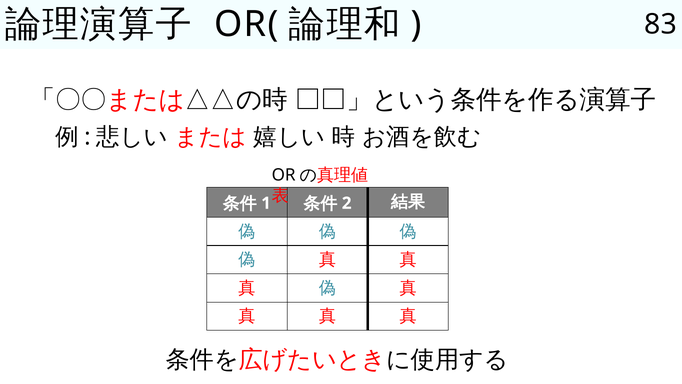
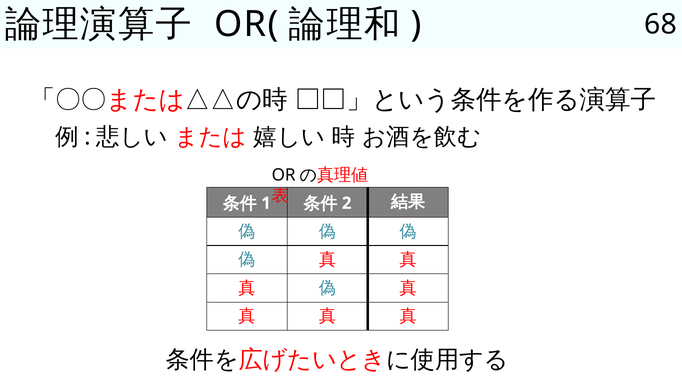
83: 83 -> 68 (661, 24)
